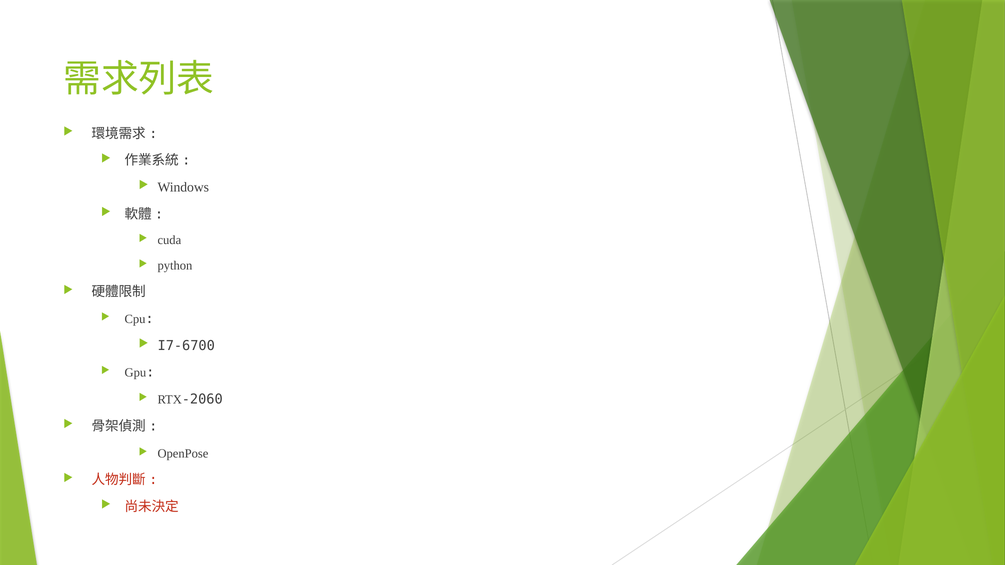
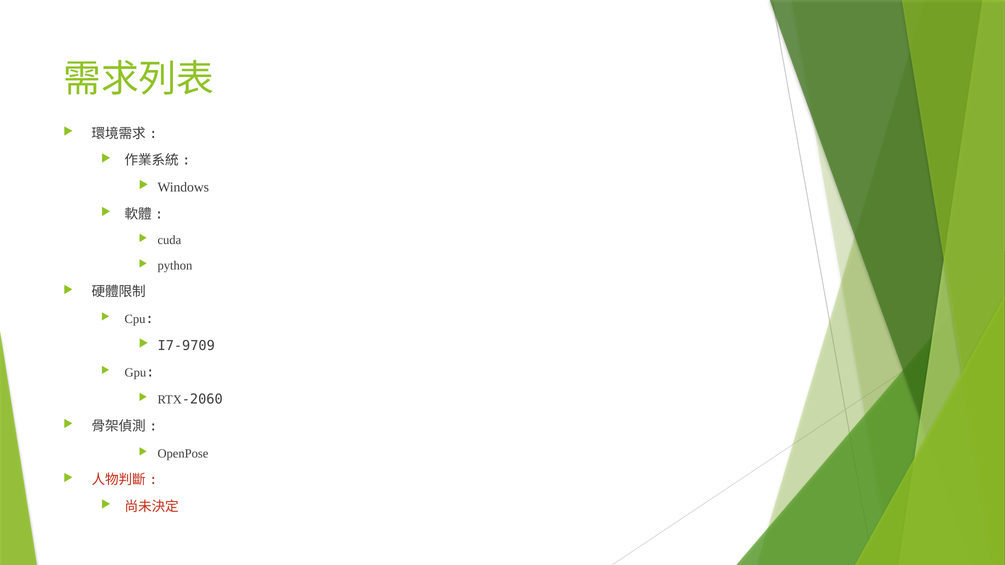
I7-6700: I7-6700 -> I7-9709 (186, 346)
